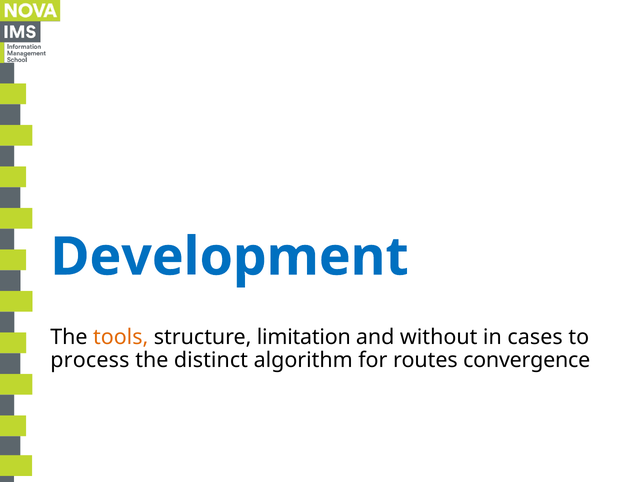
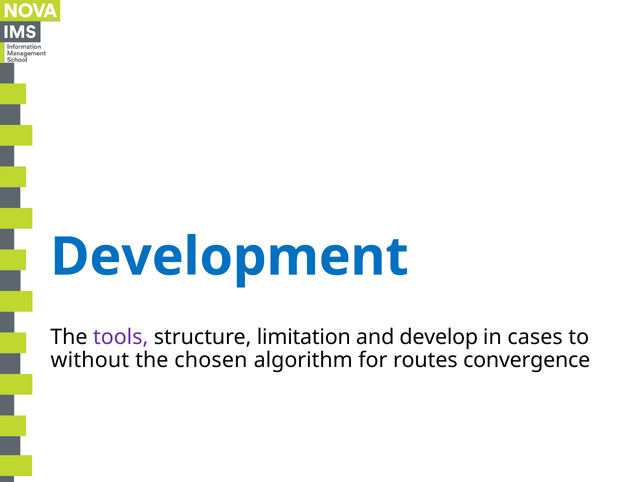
tools colour: orange -> purple (121, 337)
without: without -> develop (439, 337)
process: process -> without (90, 361)
distinct: distinct -> chosen (211, 361)
